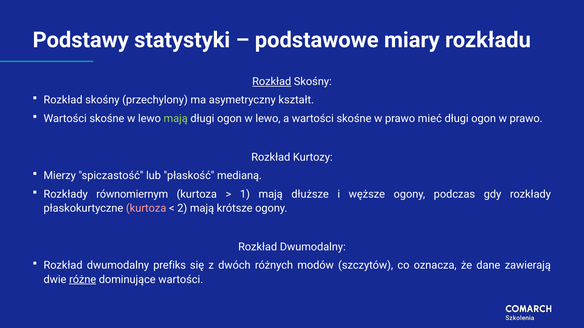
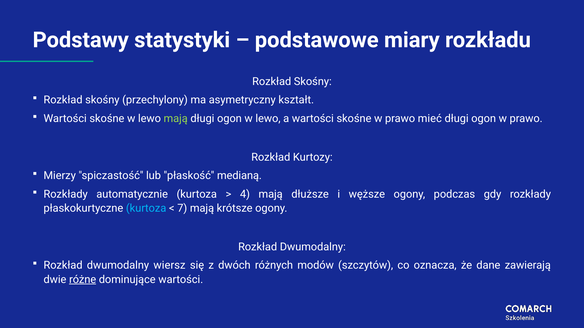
Rozkład underline: present -> none (272, 82)
równomiernym: równomiernym -> automatycznie (132, 194)
1: 1 -> 4 (245, 194)
kurtoza colour: pink -> light blue (146, 209)
2: 2 -> 7 (182, 209)
prefiks: prefiks -> wiersz (169, 266)
